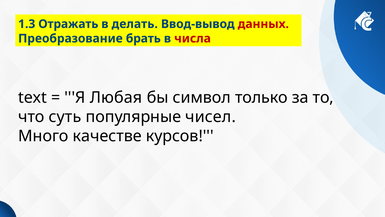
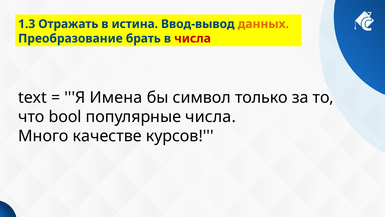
делать: делать -> истина (135, 24)
данных colour: red -> orange (263, 24)
Любая: Любая -> Имена (116, 97)
суть: суть -> bool (65, 117)
популярные чисел: чисел -> числа (211, 117)
